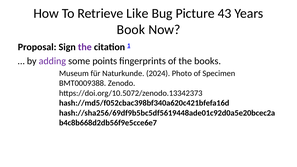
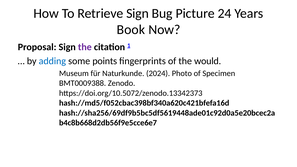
Retrieve Like: Like -> Sign (138, 13)
43: 43 -> 24 (225, 13)
adding colour: purple -> blue (52, 61)
books: books -> would (208, 61)
